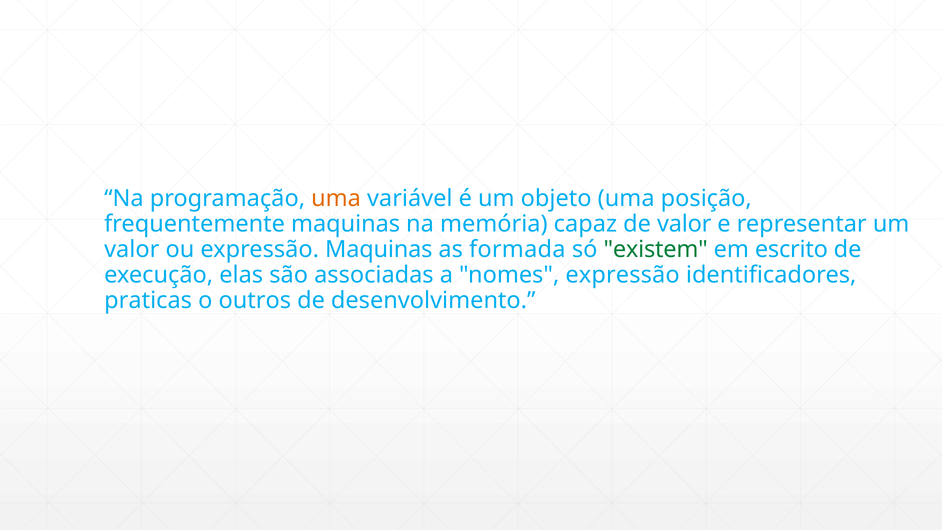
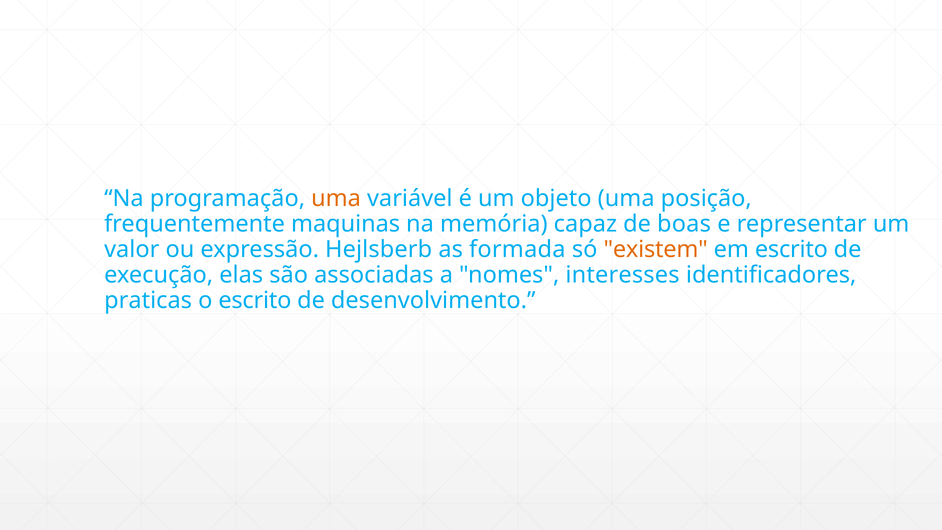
de valor: valor -> boas (684, 224)
expressão Maquinas: Maquinas -> Hejlsberb (379, 249)
existem colour: green -> orange (656, 249)
nomes expressão: expressão -> interesses (623, 275)
o outros: outros -> escrito (255, 300)
